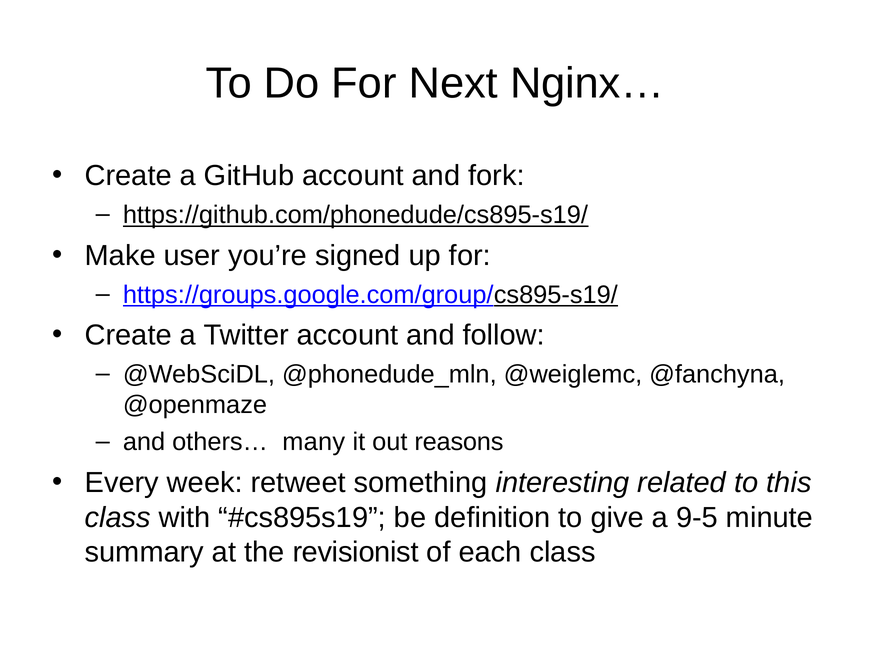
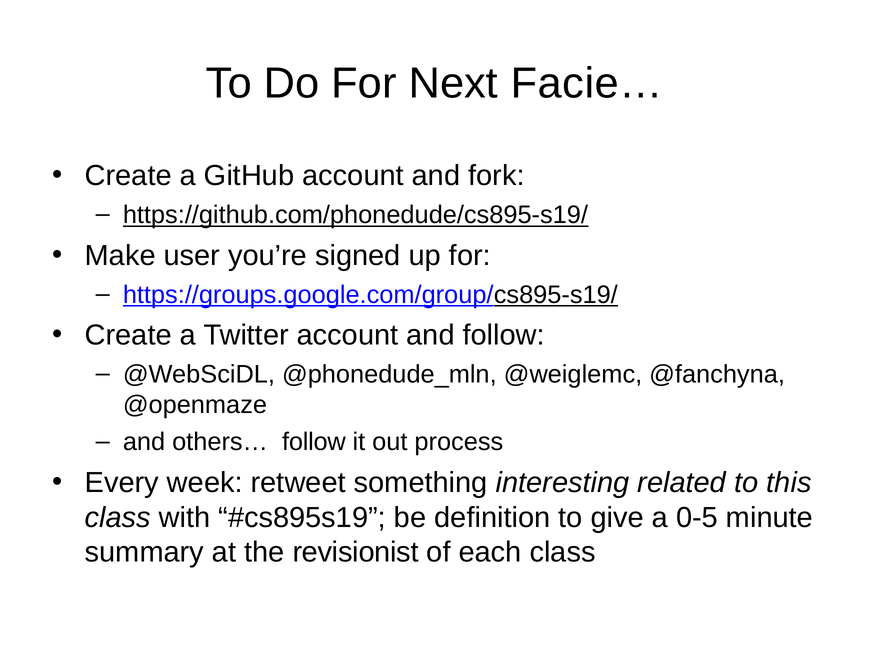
Nginx…: Nginx… -> Facie… (587, 84)
others… many: many -> follow (314, 442)
reasons: reasons -> process (459, 442)
9-5: 9-5 -> 0-5 (697, 518)
